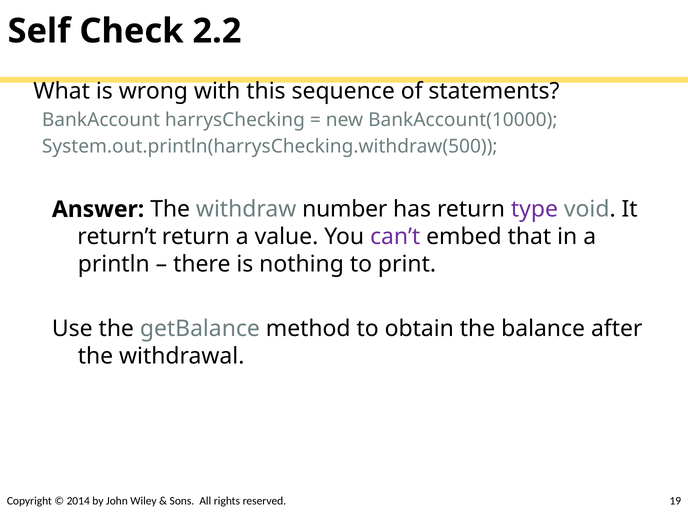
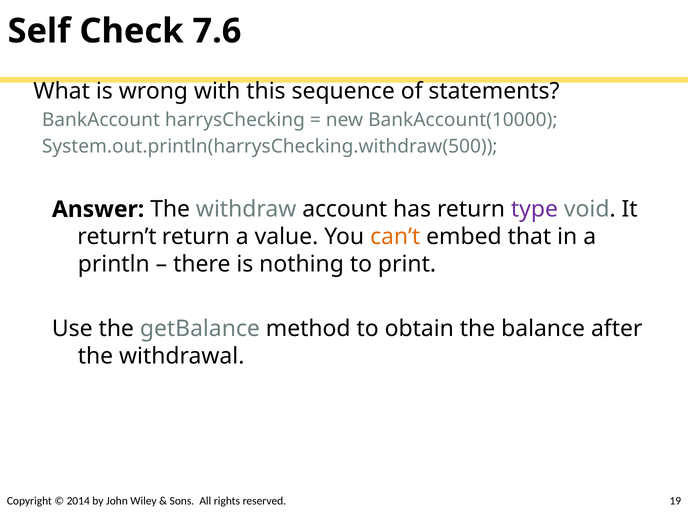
2.2: 2.2 -> 7.6 (217, 31)
number: number -> account (345, 209)
can’t colour: purple -> orange (395, 237)
